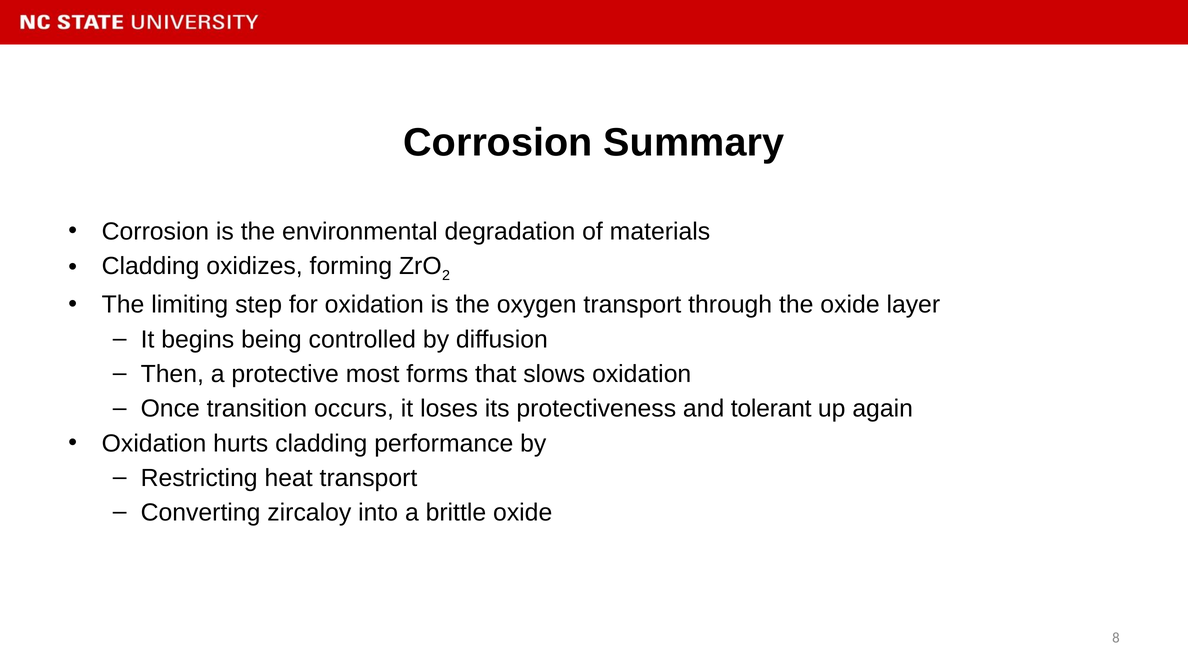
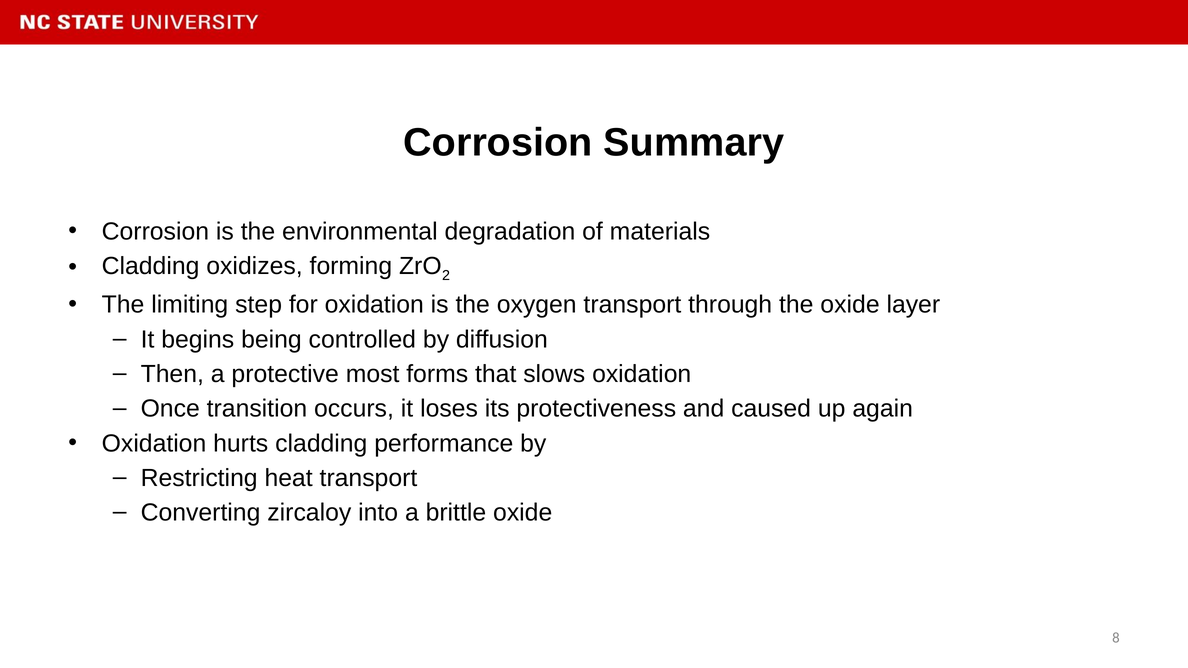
tolerant: tolerant -> caused (771, 409)
